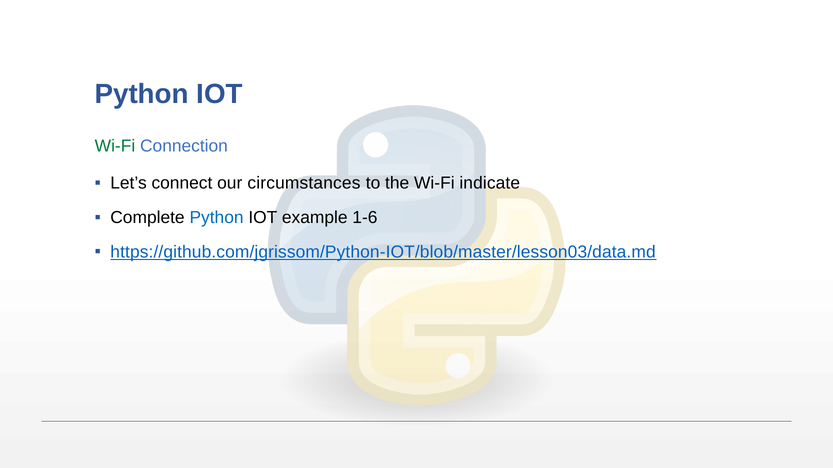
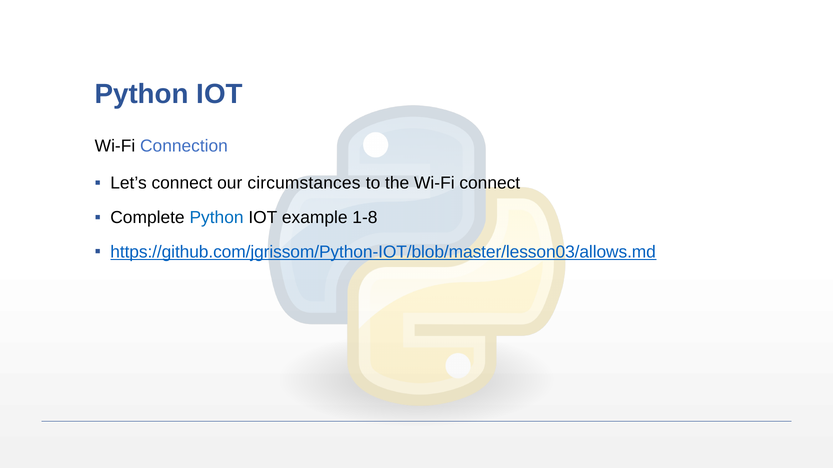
Wi-Fi colour: green -> black (115, 146)
Wi-Fi indicate: indicate -> connect (490, 183)
1-6: 1-6 -> 1-8 (365, 218)
https://github.com/jgrissom/Python-IOT/blob/master/lesson03/data.md: https://github.com/jgrissom/Python-IOT/blob/master/lesson03/data.md -> https://github.com/jgrissom/Python-IOT/blob/master/lesson03/allows.md (383, 252)
